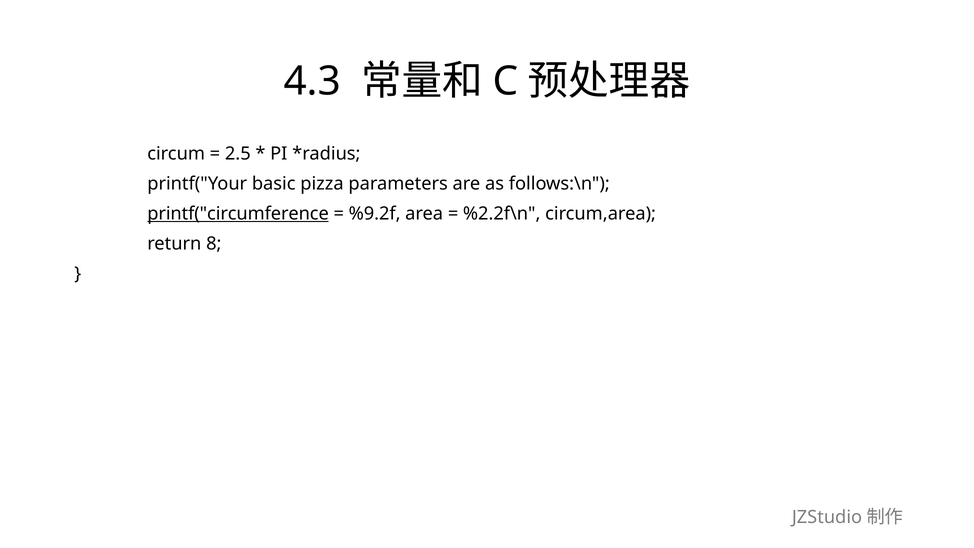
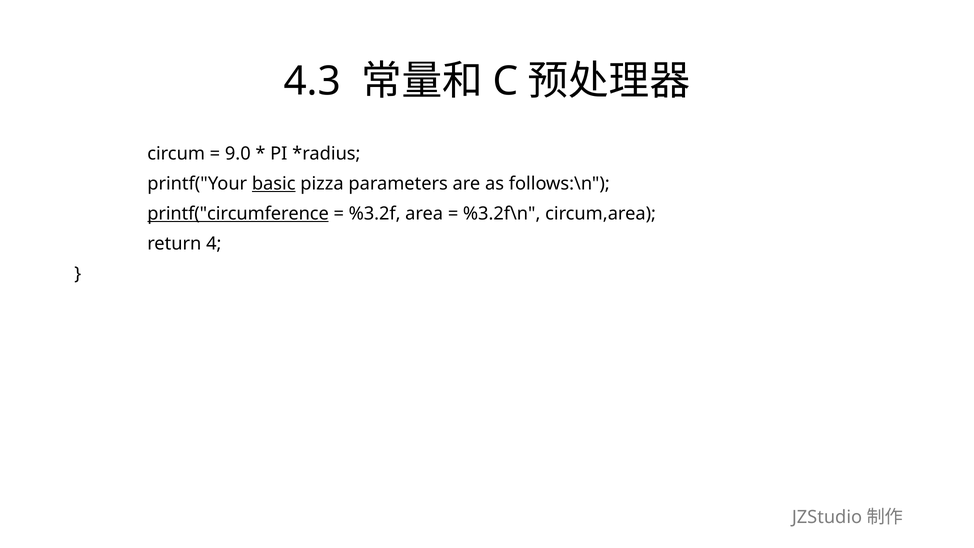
2.5: 2.5 -> 9.0 (238, 154)
basic underline: none -> present (274, 184)
%9.2f: %9.2f -> %3.2f (375, 214)
%2.2f\n: %2.2f\n -> %3.2f\n (502, 214)
8: 8 -> 4 (214, 244)
